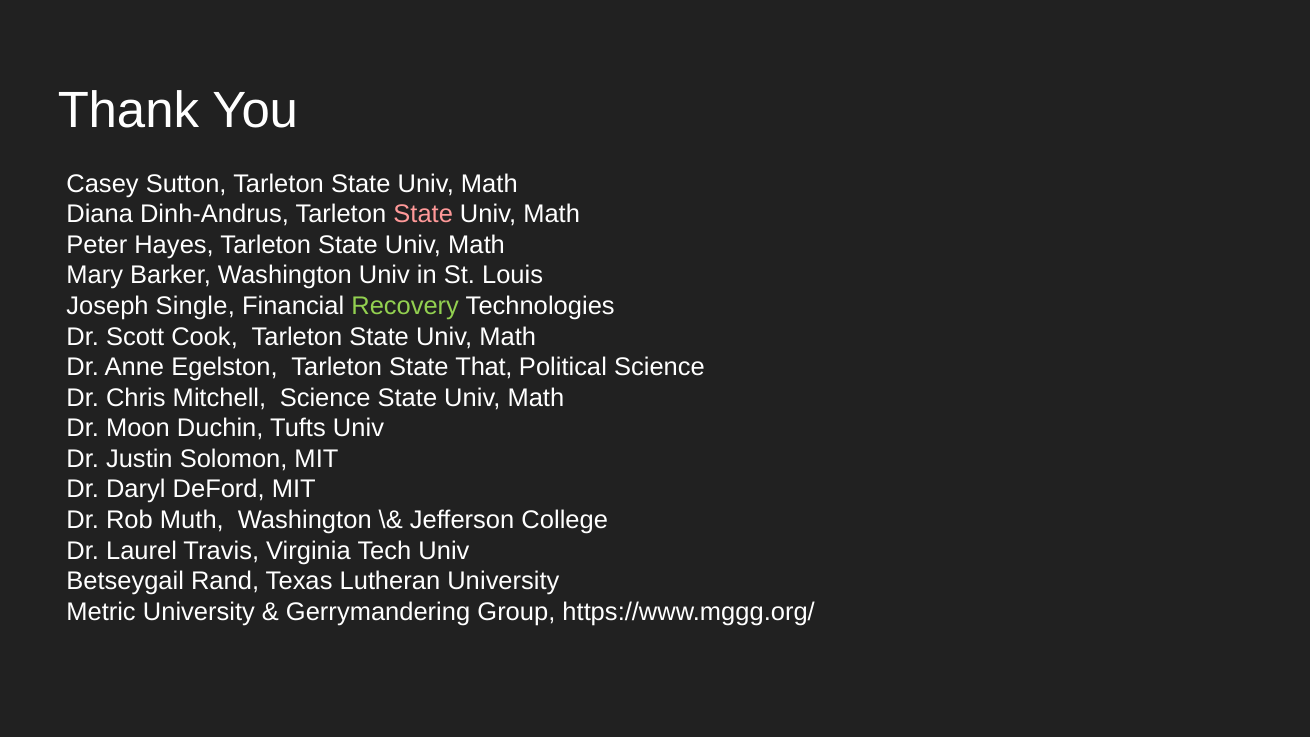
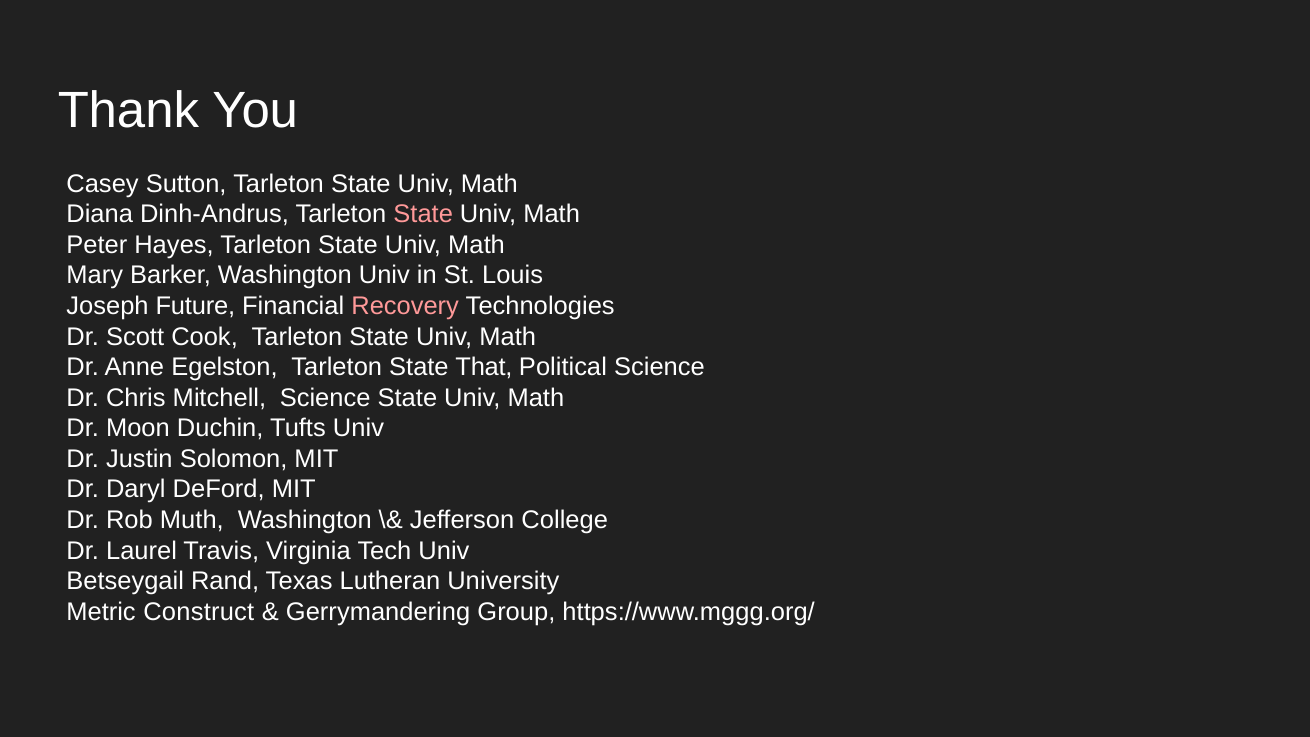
Single: Single -> Future (195, 306)
Recovery colour: light green -> pink (405, 306)
Metric University: University -> Construct (199, 612)
